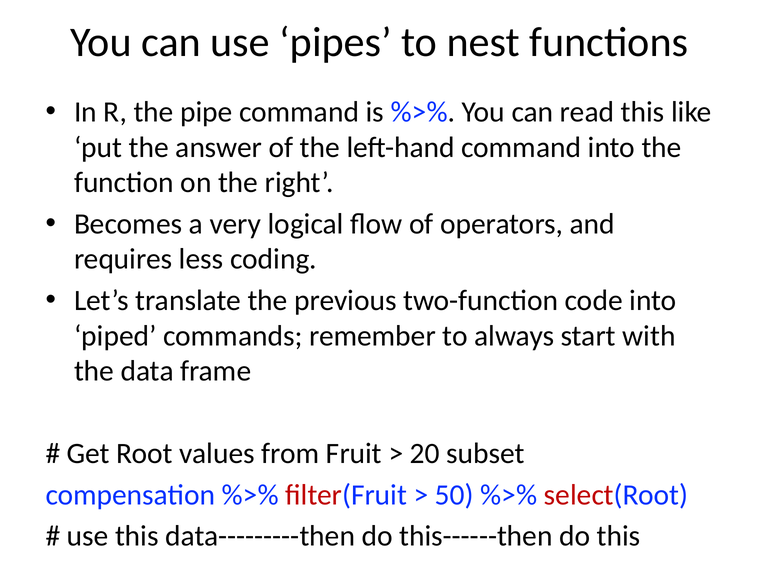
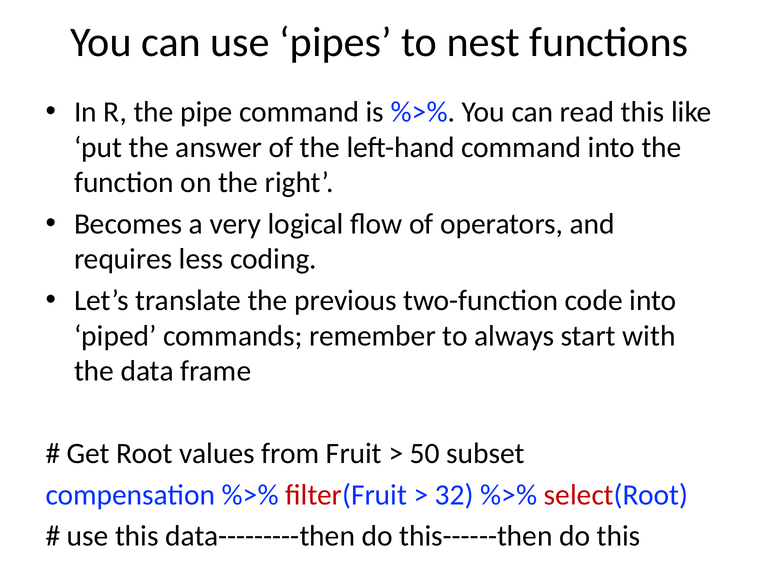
20: 20 -> 50 (425, 454)
50: 50 -> 32 (454, 495)
